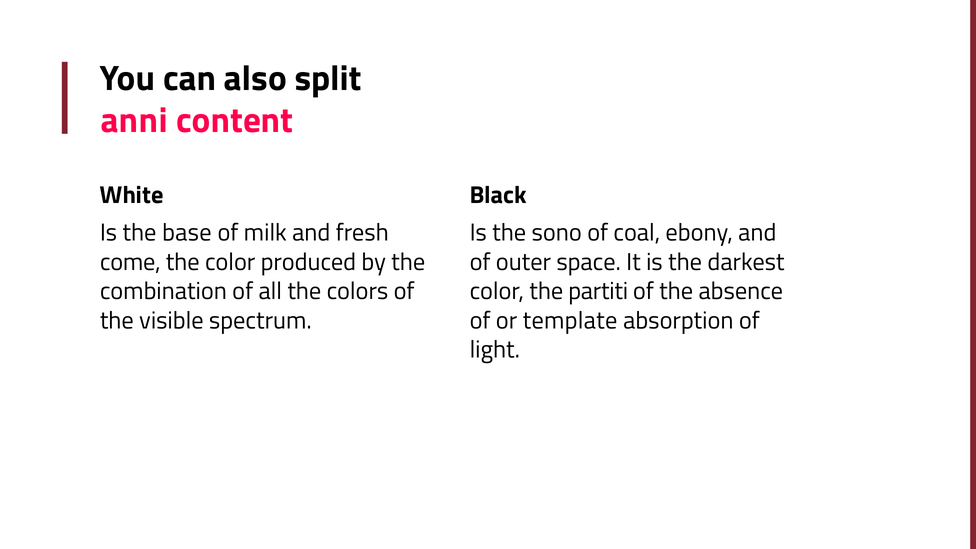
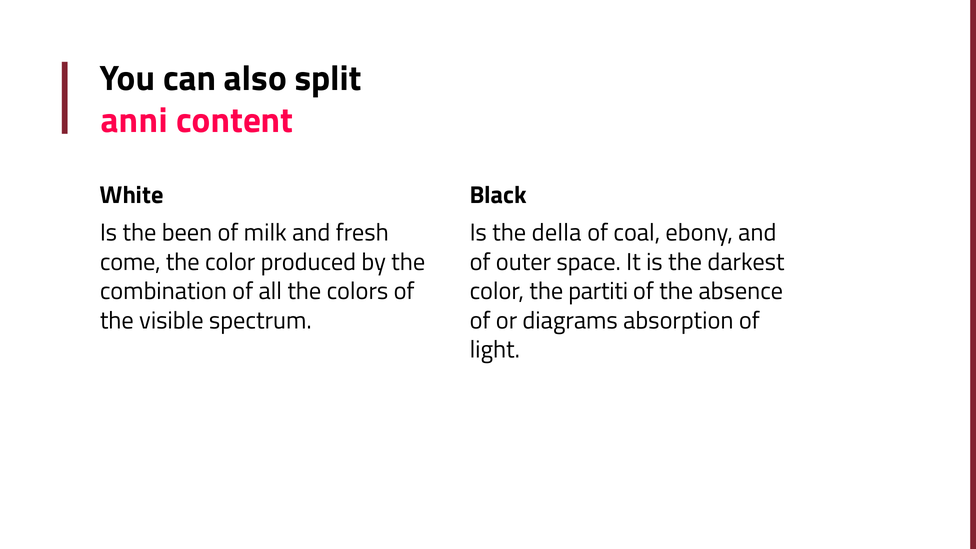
base: base -> been (187, 233)
sono: sono -> della (557, 233)
template: template -> diagrams (570, 321)
